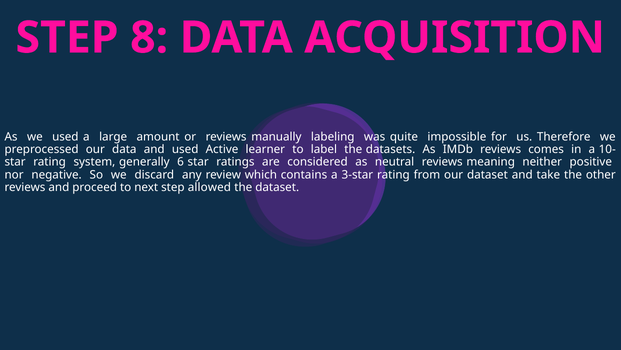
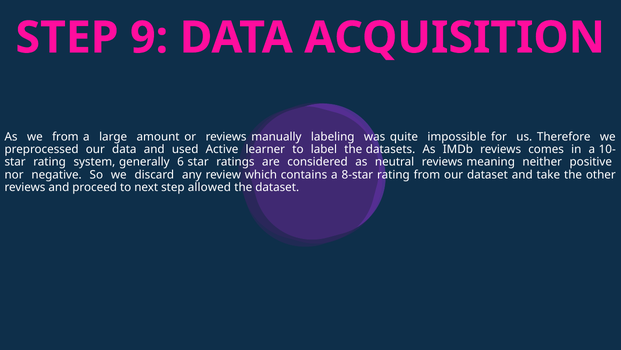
8: 8 -> 9 (149, 38)
we used: used -> from (65, 137)
3-star: 3-star -> 8-star (357, 174)
